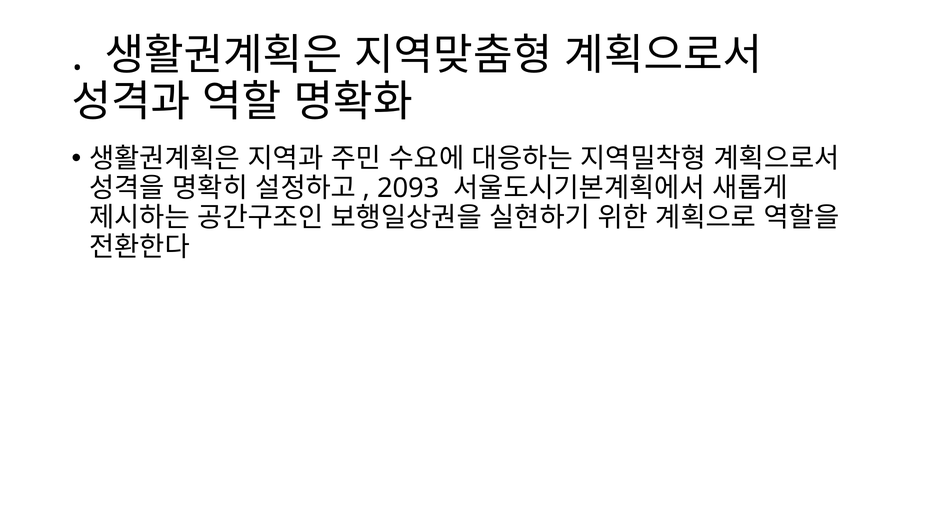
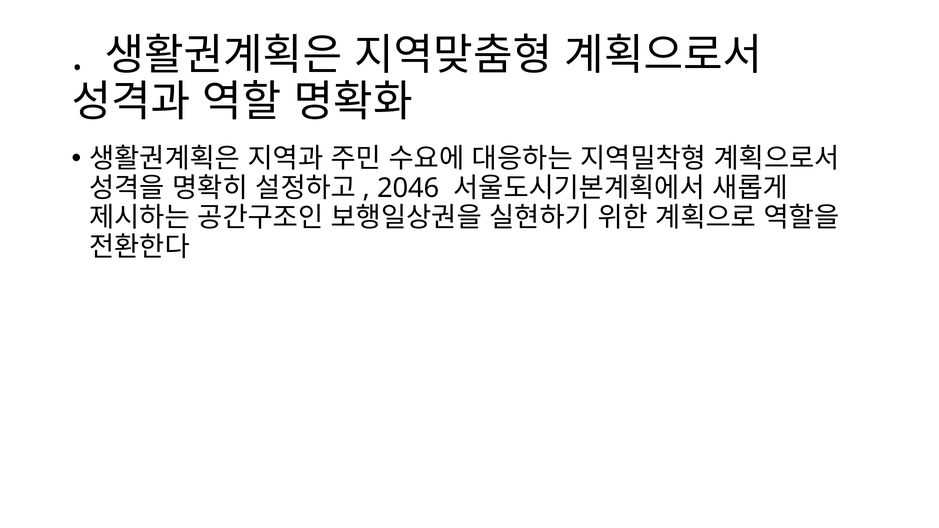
2093: 2093 -> 2046 (408, 188)
